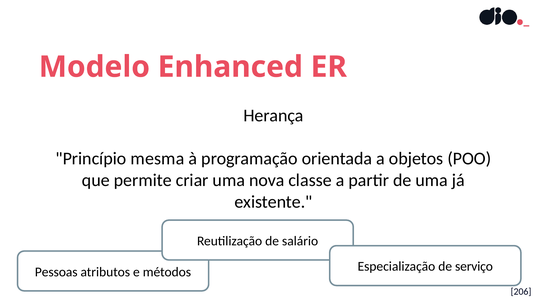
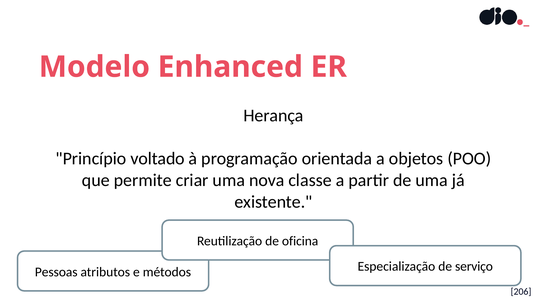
mesma: mesma -> voltado (158, 159)
salário: salário -> oficina (300, 241)
